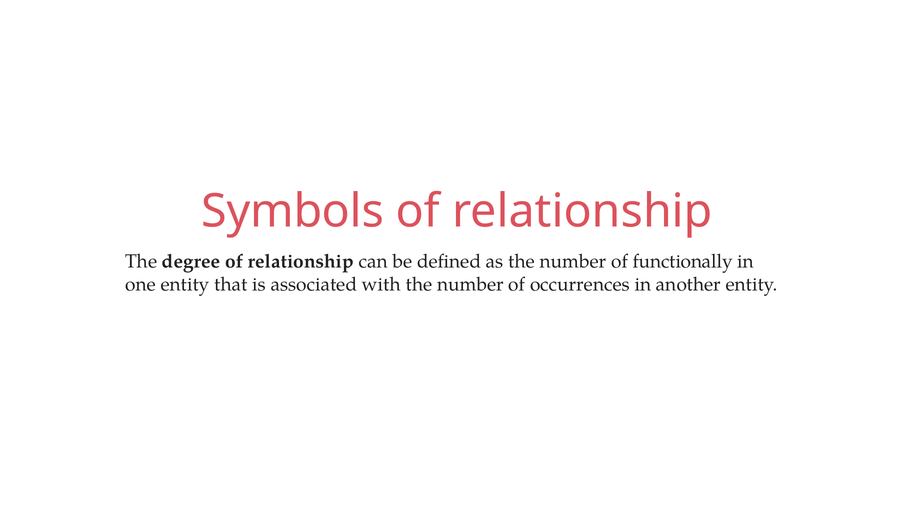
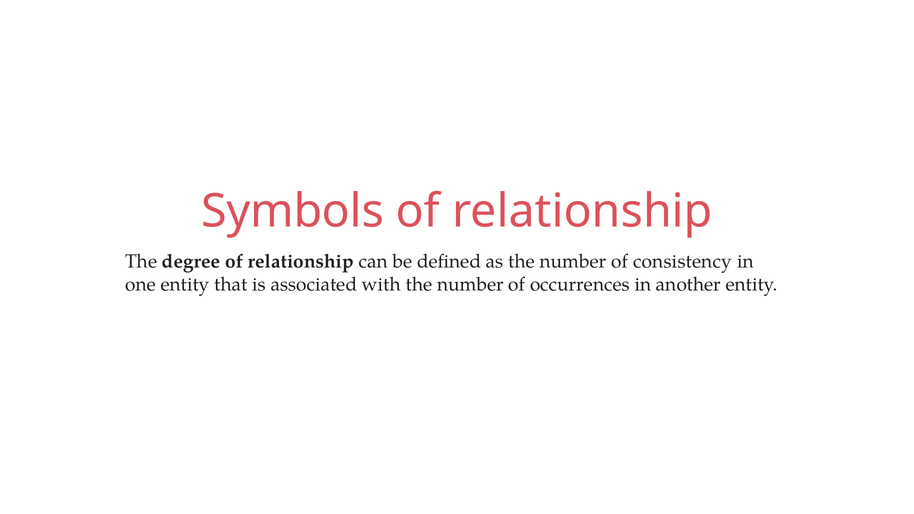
functionally: functionally -> consistency (683, 262)
